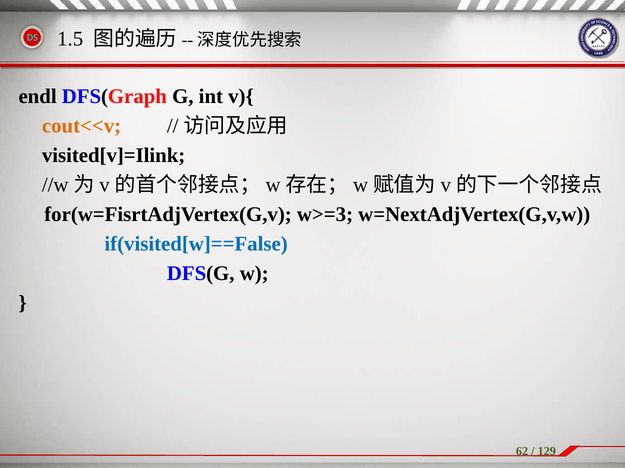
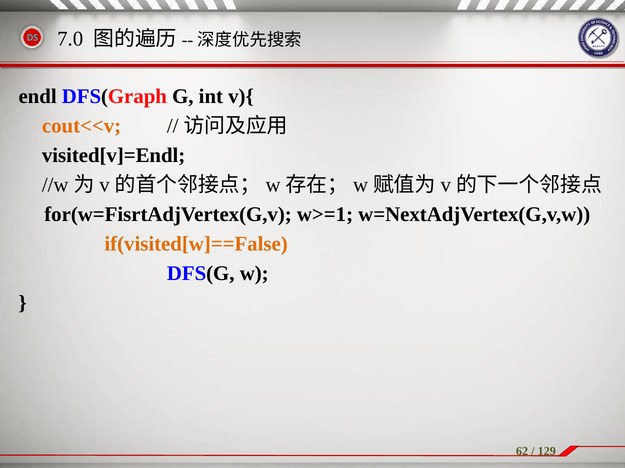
1.5: 1.5 -> 7.0 (70, 39)
visited[v]=Ilink: visited[v]=Ilink -> visited[v]=Endl (114, 156)
w>=3: w>=3 -> w>=1 (325, 215)
if(visited[w]==False colour: blue -> orange (196, 244)
